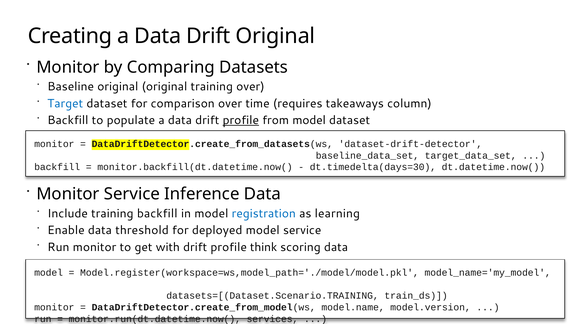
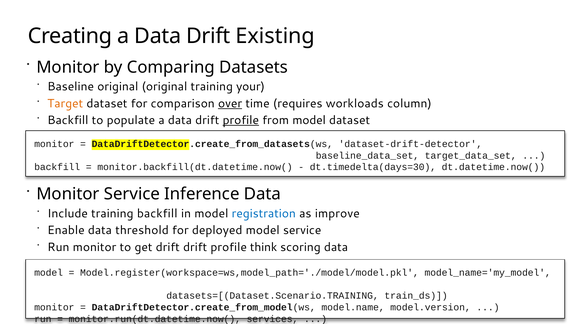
Drift Original: Original -> Existing (275, 36)
training over: over -> your (250, 87)
Target colour: blue -> orange (65, 103)
over underline: none -> present (230, 103)
takeaways: takeaways -> workloads (355, 103)
learning: learning -> improve (337, 213)
get with: with -> drift (168, 247)
